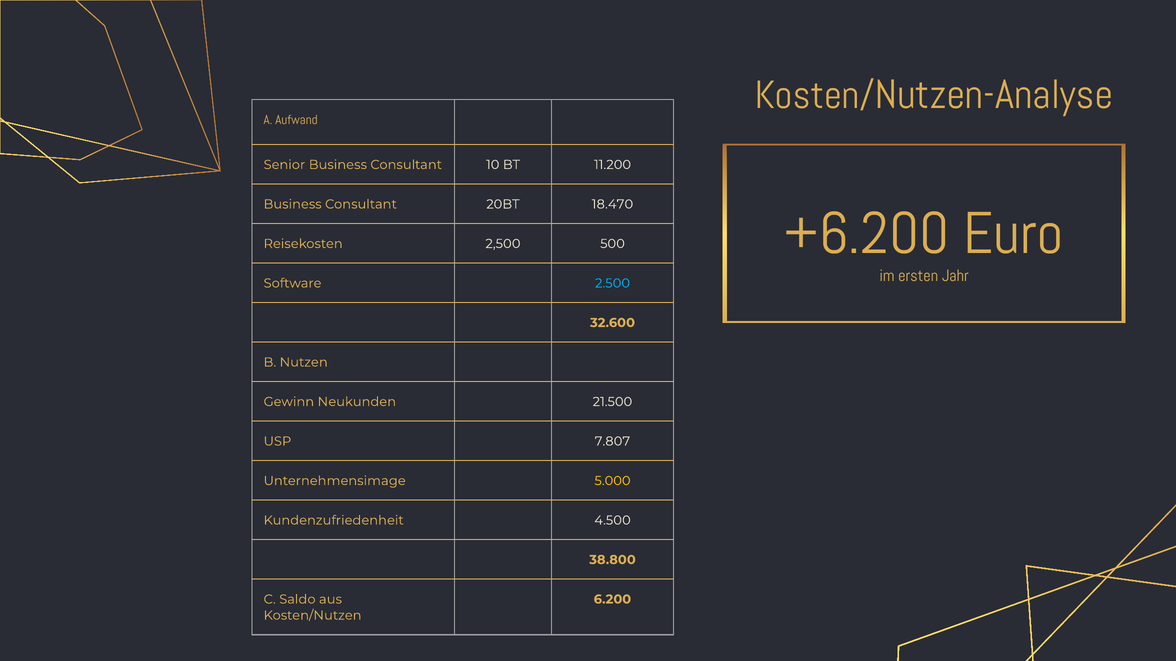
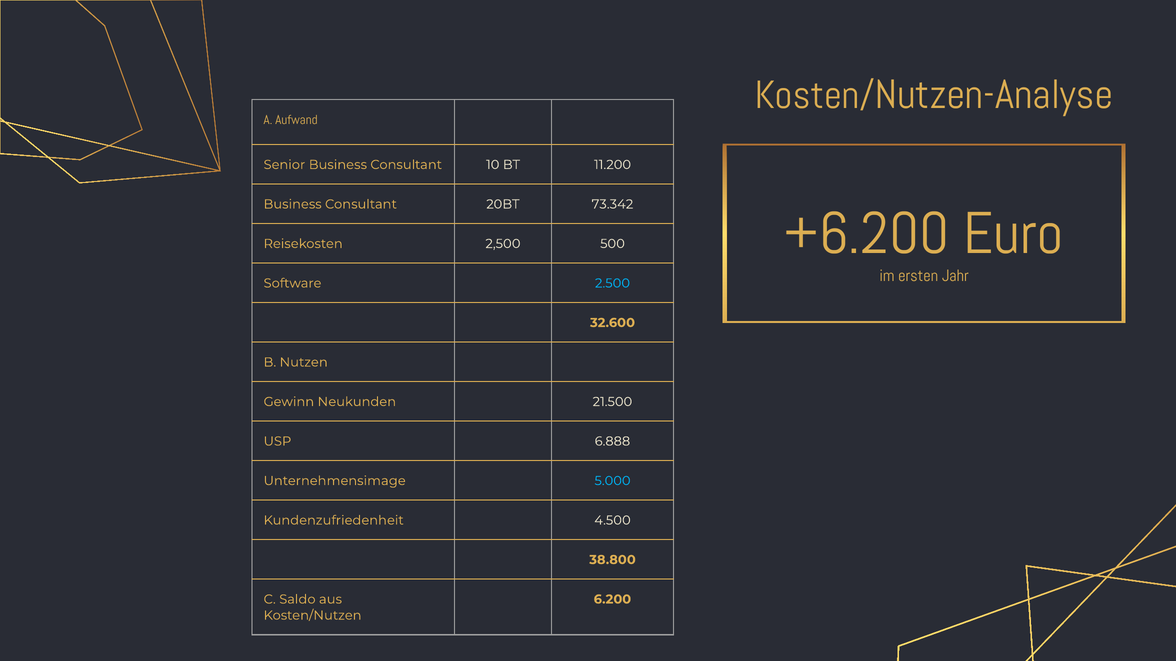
18.470: 18.470 -> 73.342 (612, 204)
7.807: 7.807 -> 6.888 (612, 442)
5.000 colour: yellow -> light blue (613, 481)
